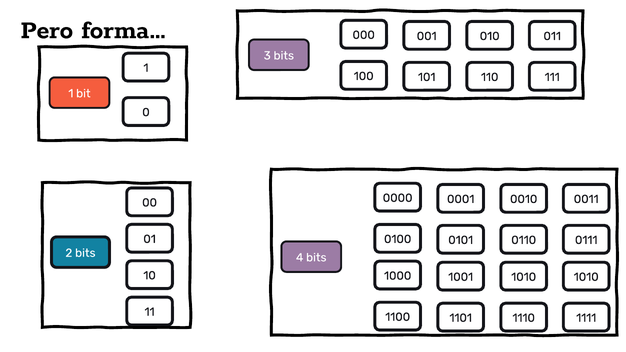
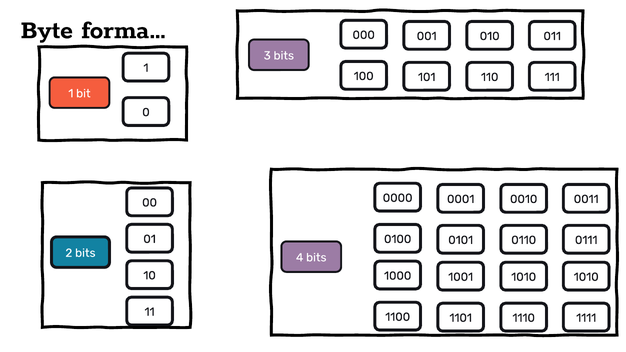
Pero: Pero -> Byte (47, 29)
